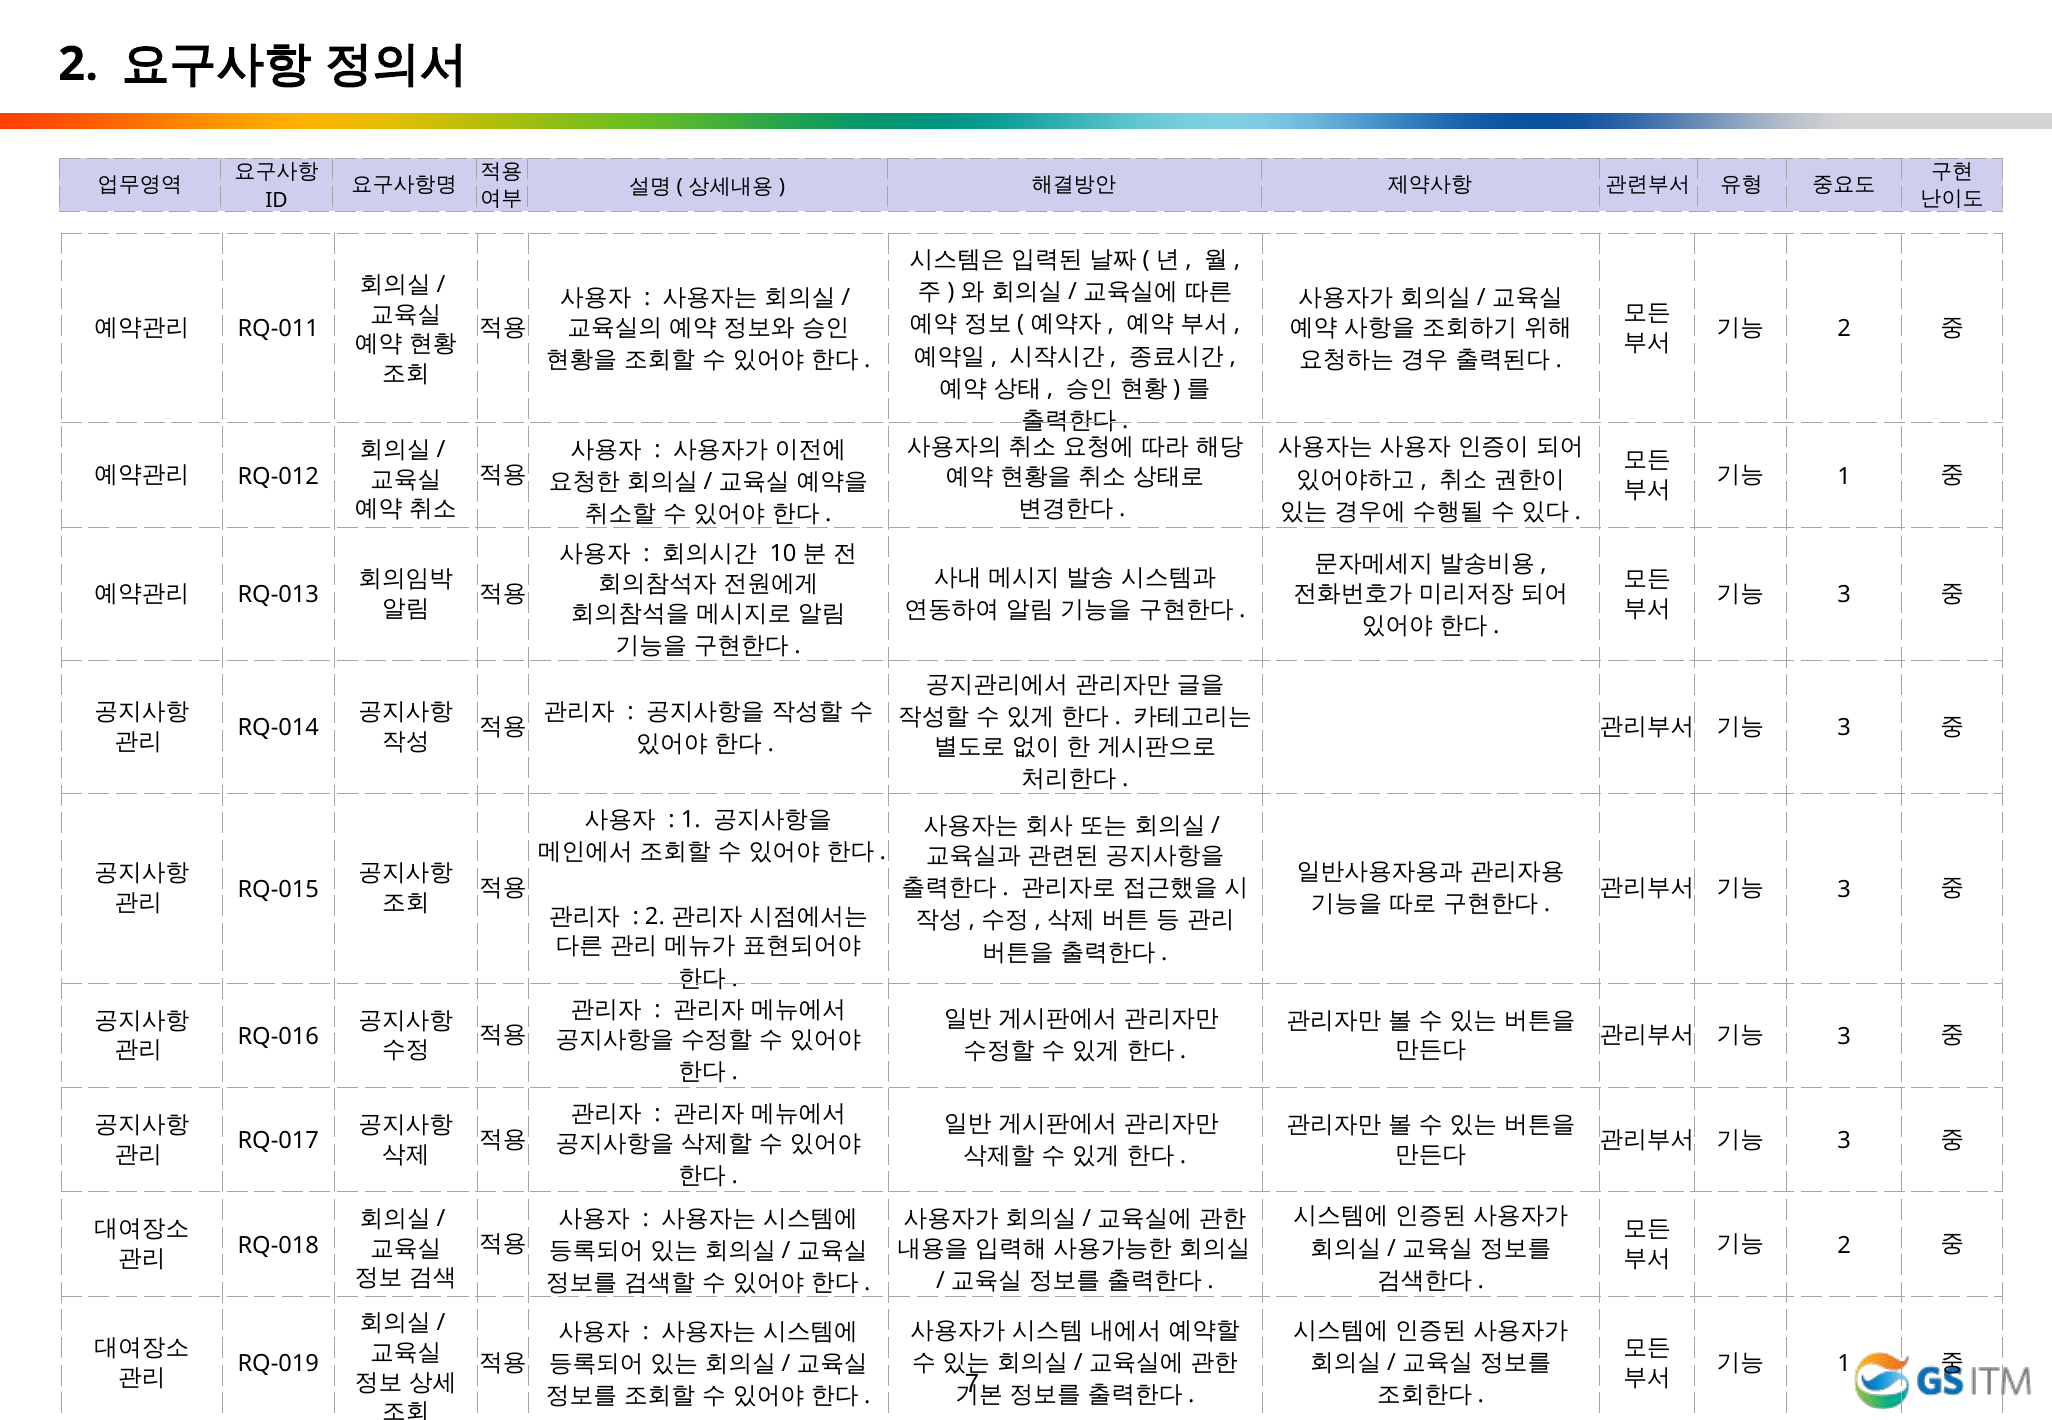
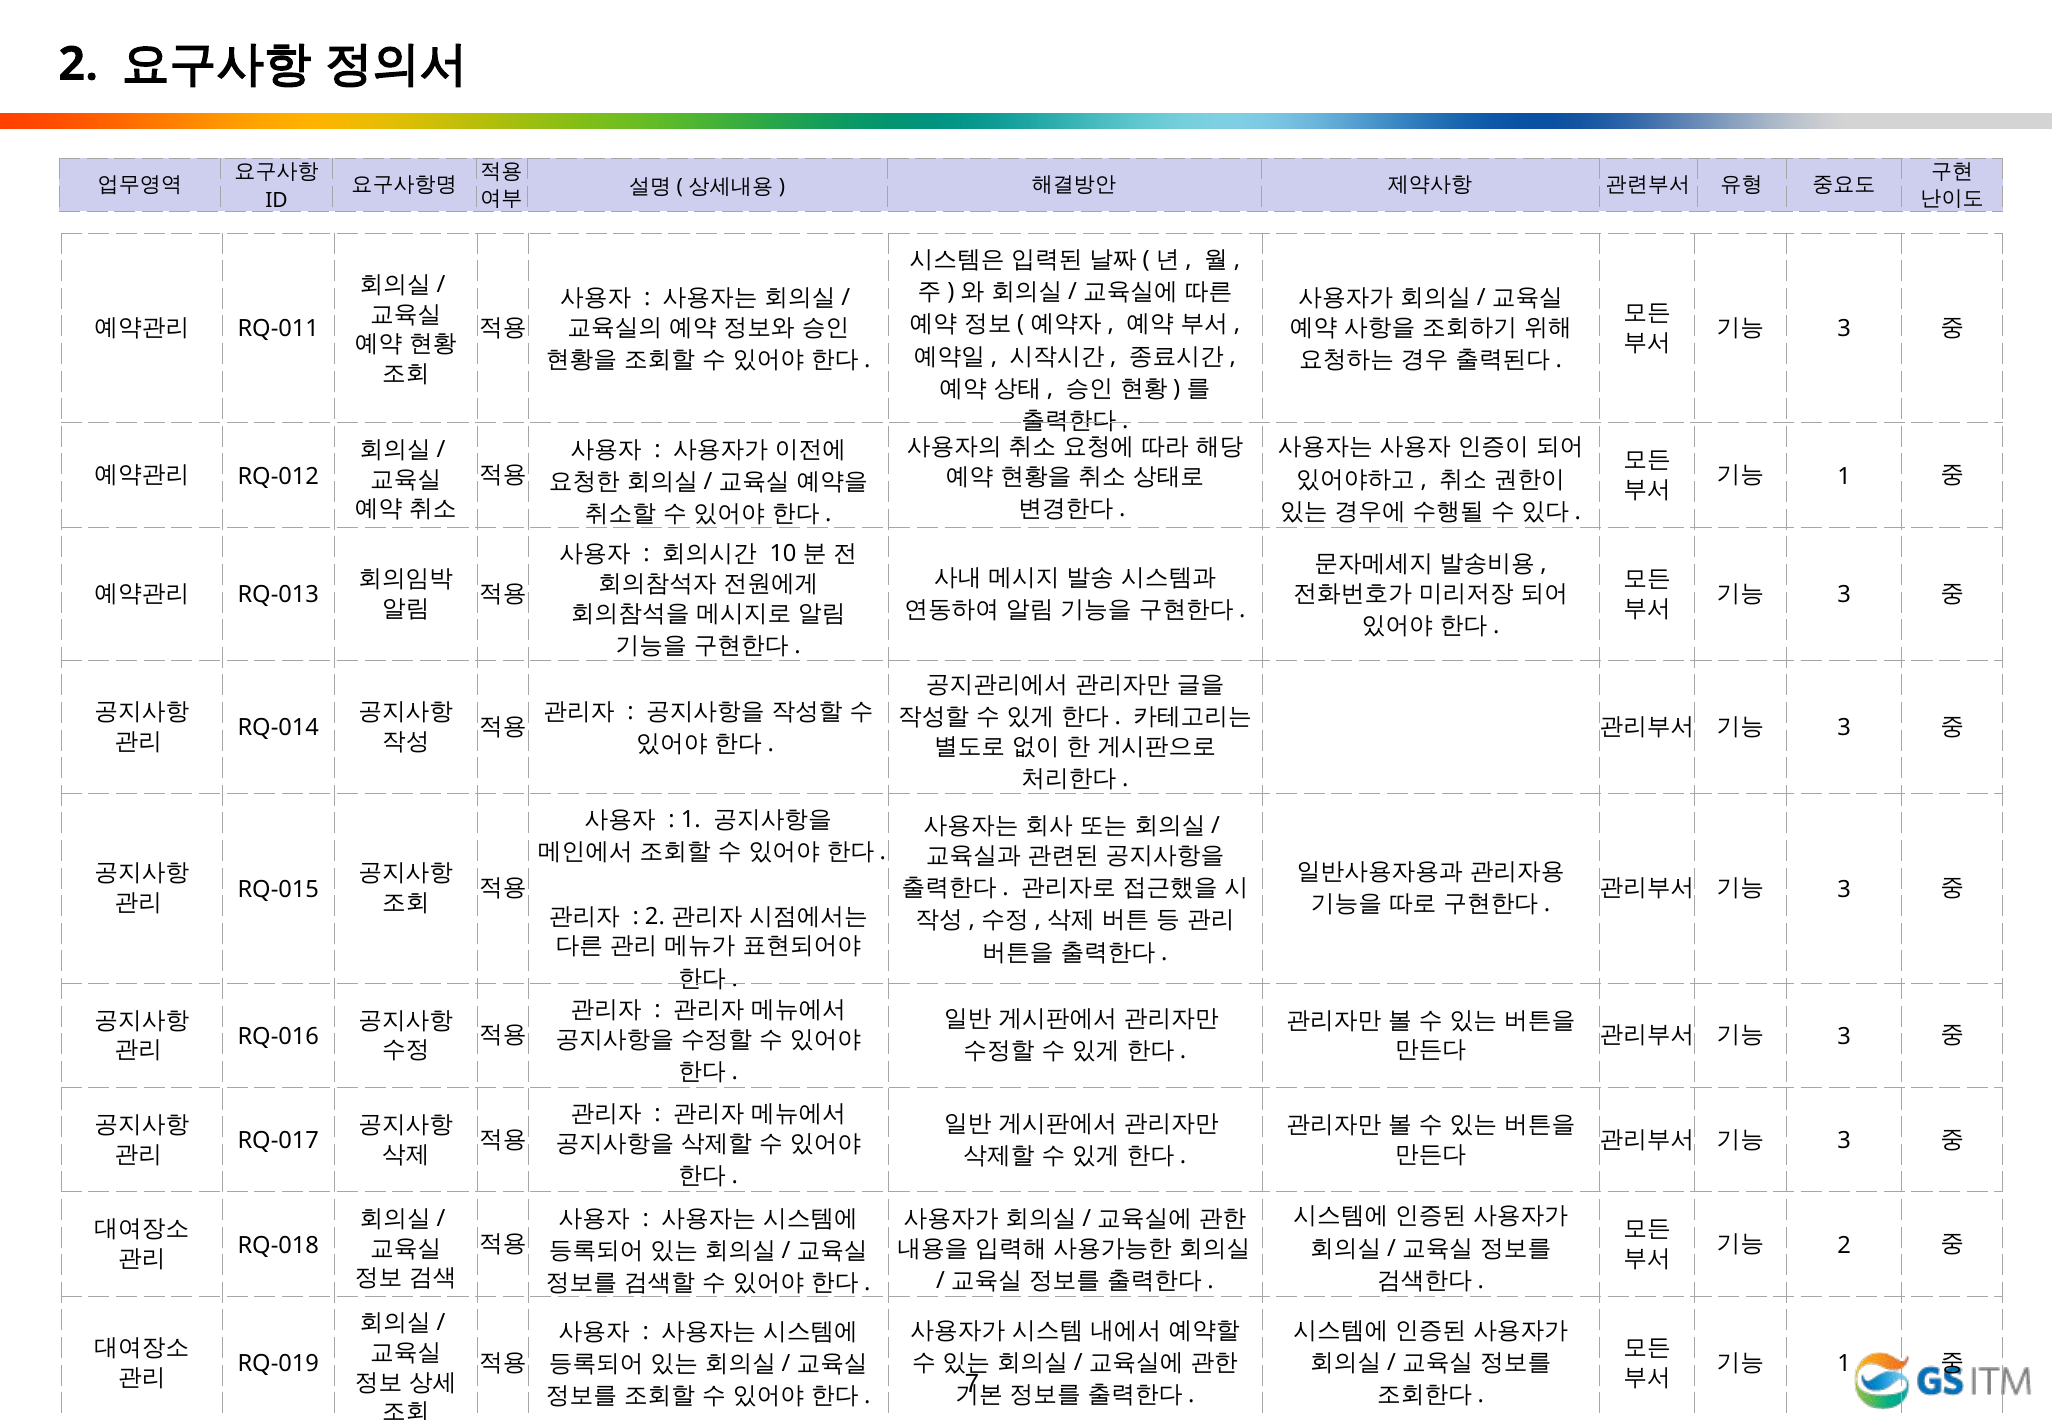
2: 2 -> 3 (1844, 329)
